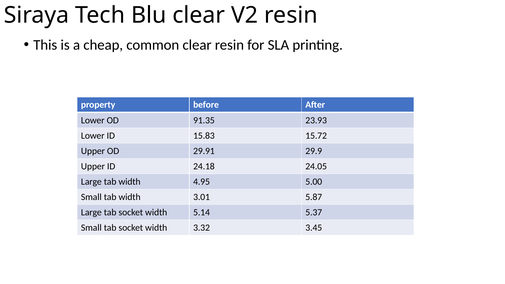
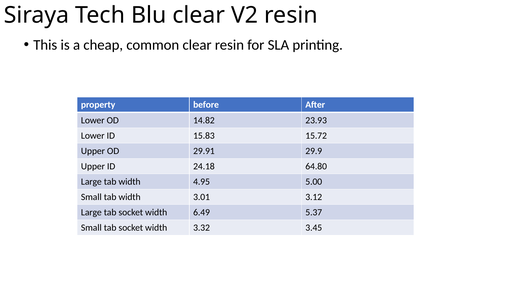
91.35: 91.35 -> 14.82 (204, 120)
24.05: 24.05 -> 64.80 (316, 166)
5.87: 5.87 -> 3.12 (314, 197)
5.14: 5.14 -> 6.49 (202, 212)
